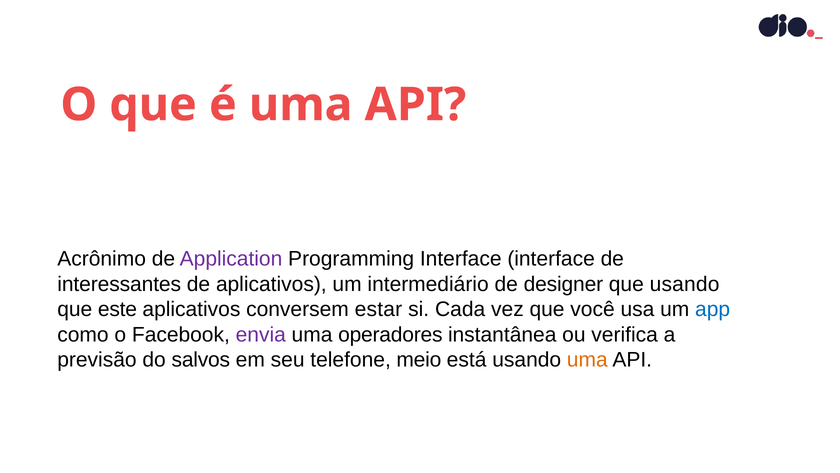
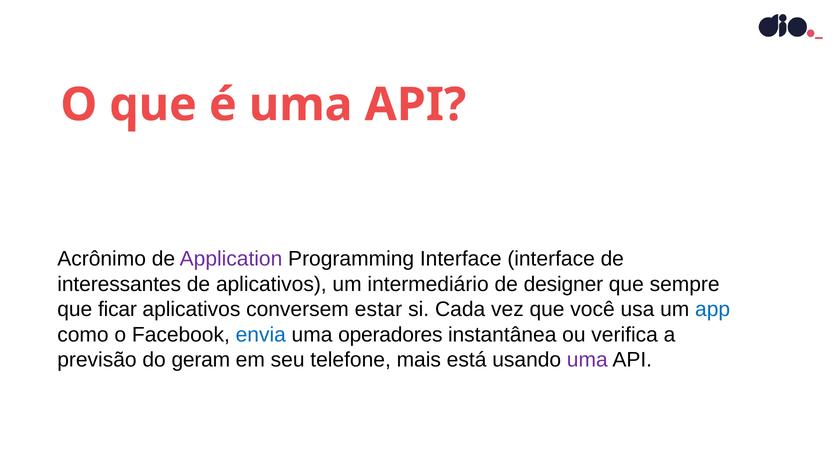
que usando: usando -> sempre (685, 284)
este: este -> ficar (117, 309)
envia colour: purple -> blue (261, 334)
salvos: salvos -> geram (201, 359)
meio: meio -> mais (419, 359)
uma colour: orange -> purple (587, 359)
